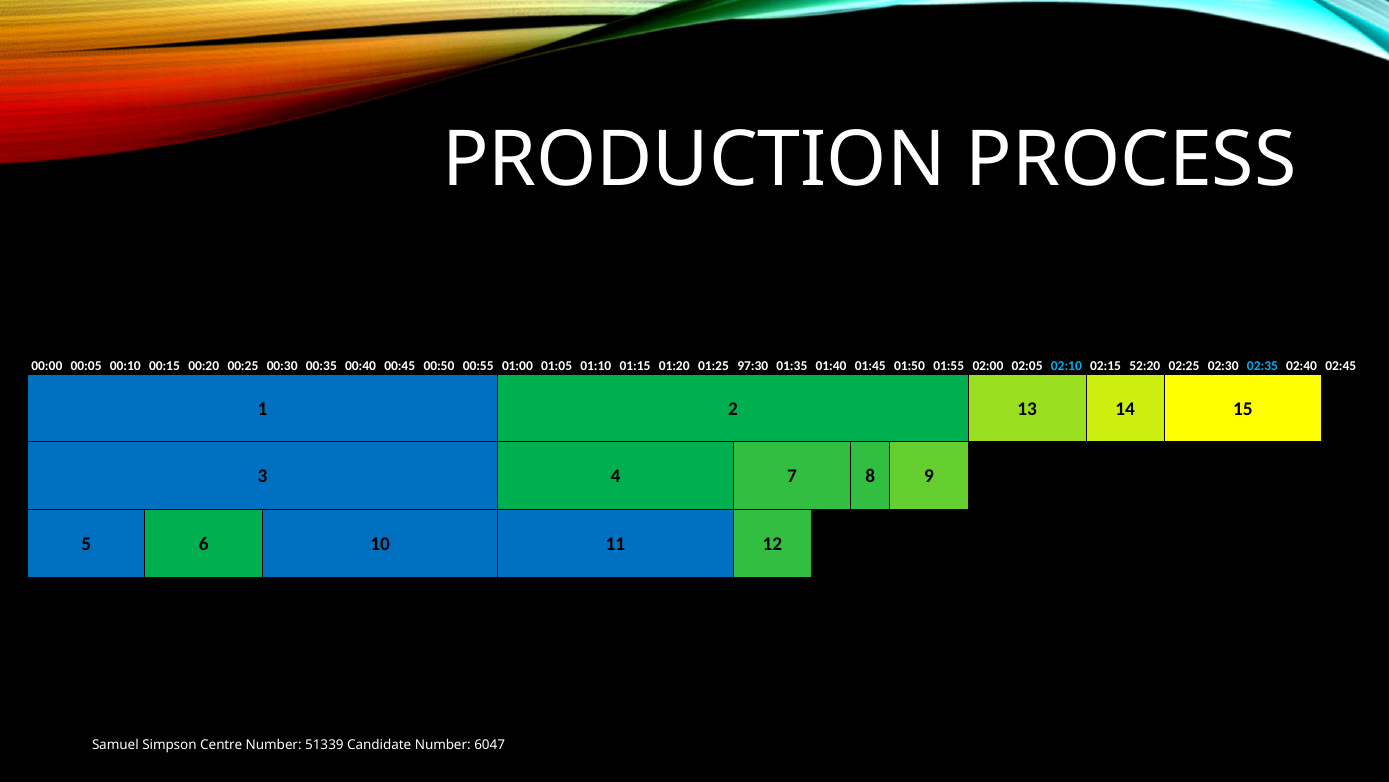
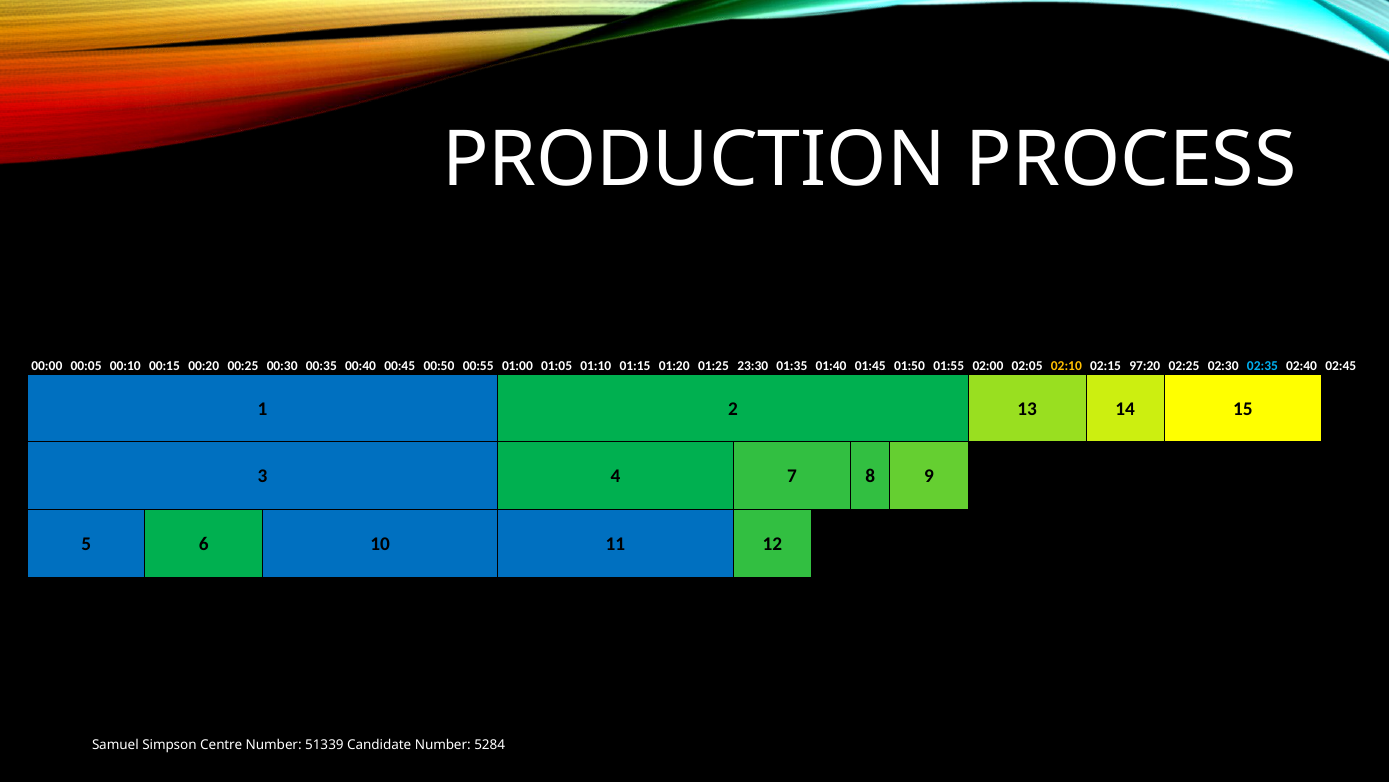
97:30: 97:30 -> 23:30 (753, 366)
02:10 colour: light blue -> yellow (1066, 366)
52:20: 52:20 -> 97:20 (1145, 366)
6047: 6047 -> 5284 (490, 745)
